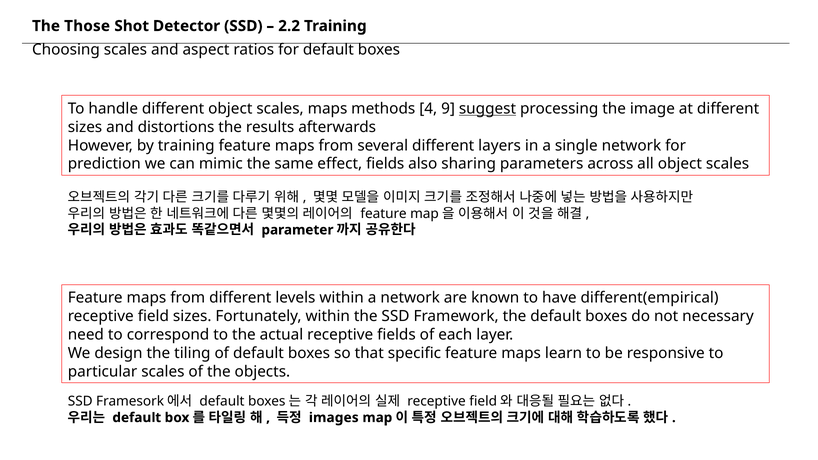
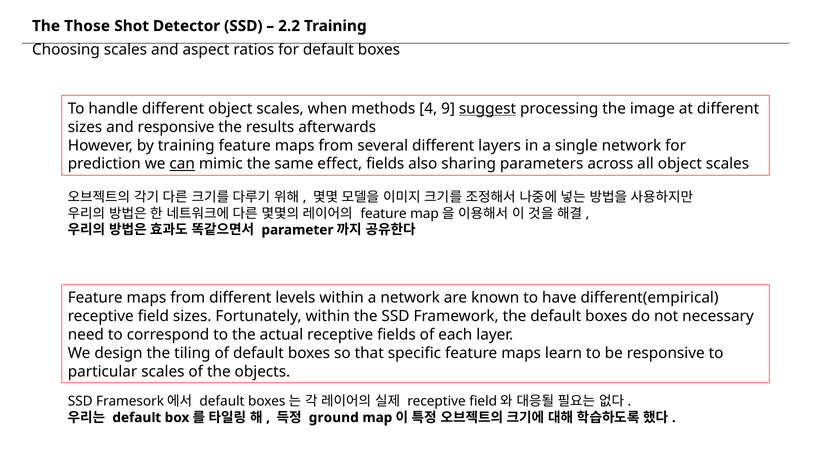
scales maps: maps -> when (328, 109)
and distortions: distortions -> responsive (176, 127)
can underline: none -> present (182, 164)
images: images -> ground (334, 418)
